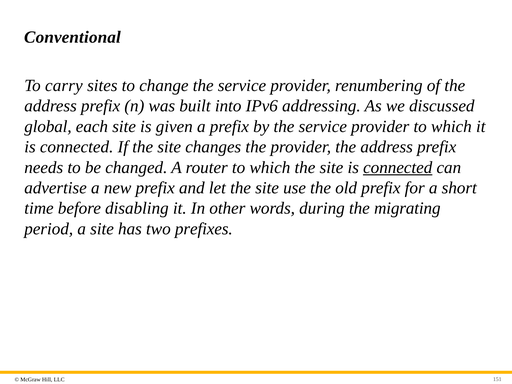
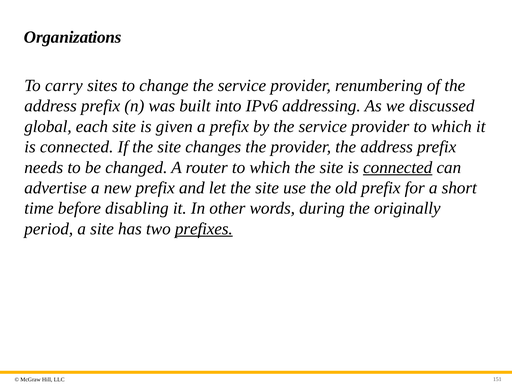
Conventional: Conventional -> Organizations (73, 37)
migrating: migrating -> originally (407, 208)
prefixes underline: none -> present (204, 229)
